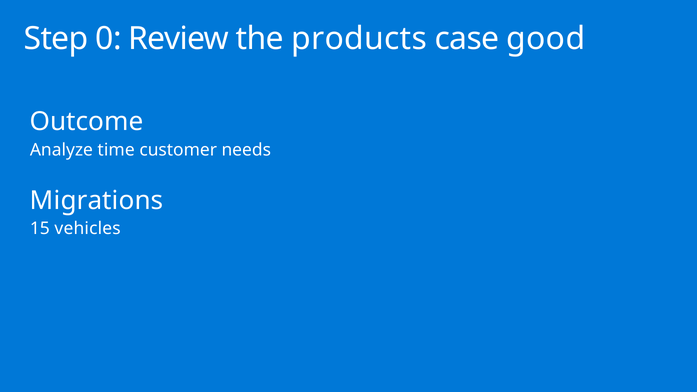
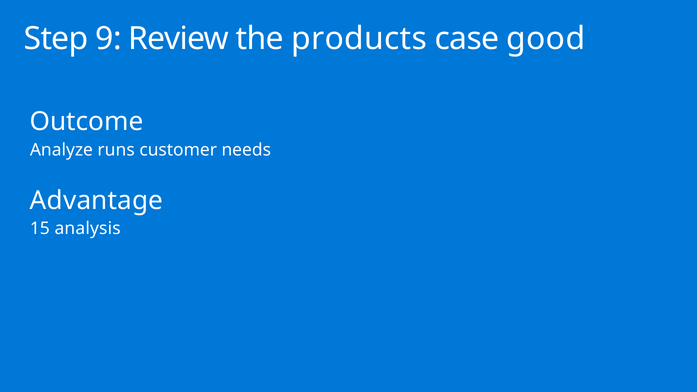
0: 0 -> 9 (108, 39)
time: time -> runs (116, 150)
Migrations: Migrations -> Advantage (97, 201)
vehicles: vehicles -> analysis (88, 229)
